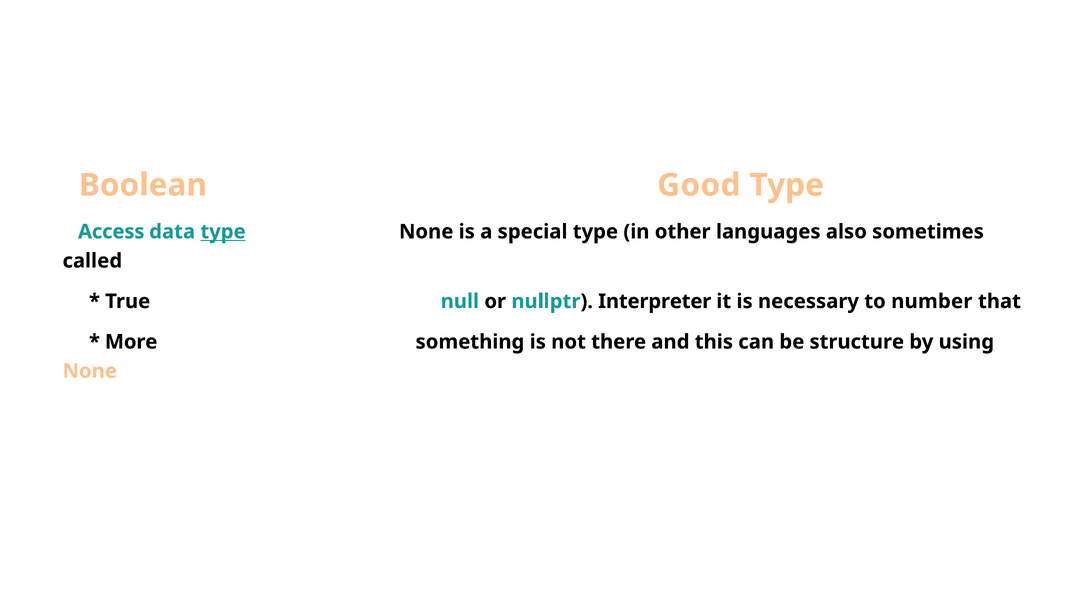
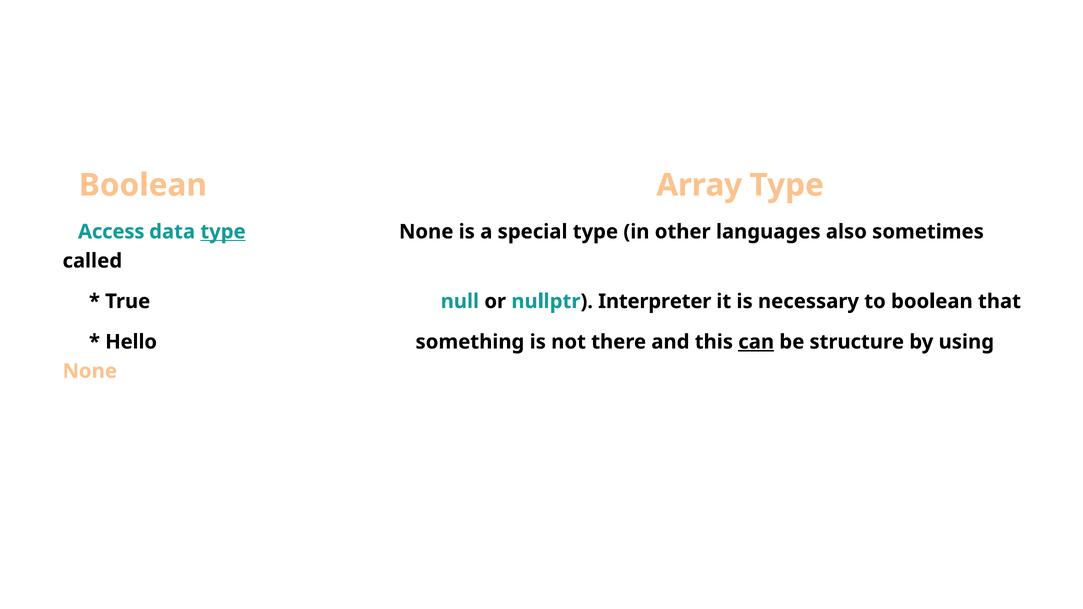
Good: Good -> Array (699, 185)
to number: number -> boolean (932, 302)
More: More -> Hello (131, 342)
can underline: none -> present (756, 342)
